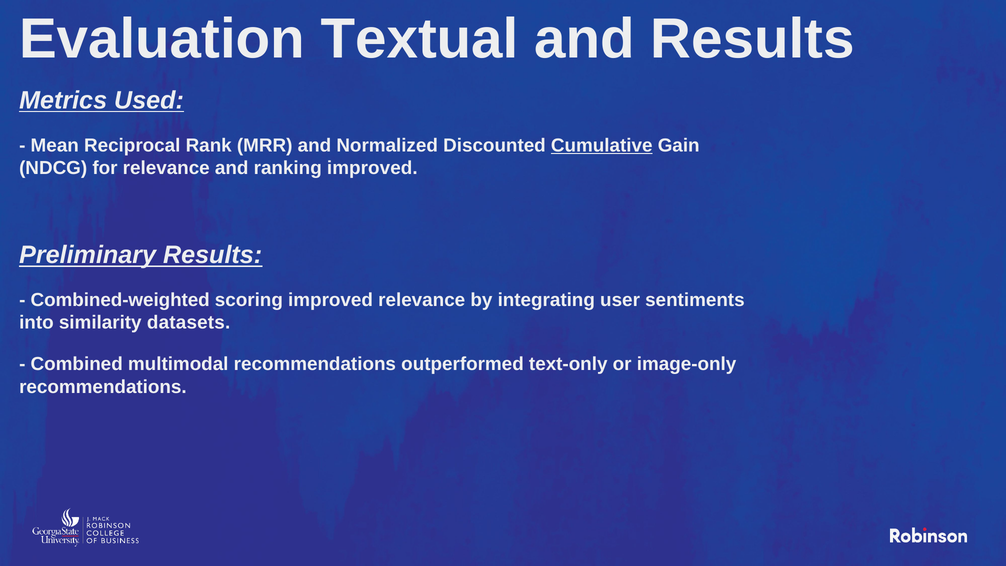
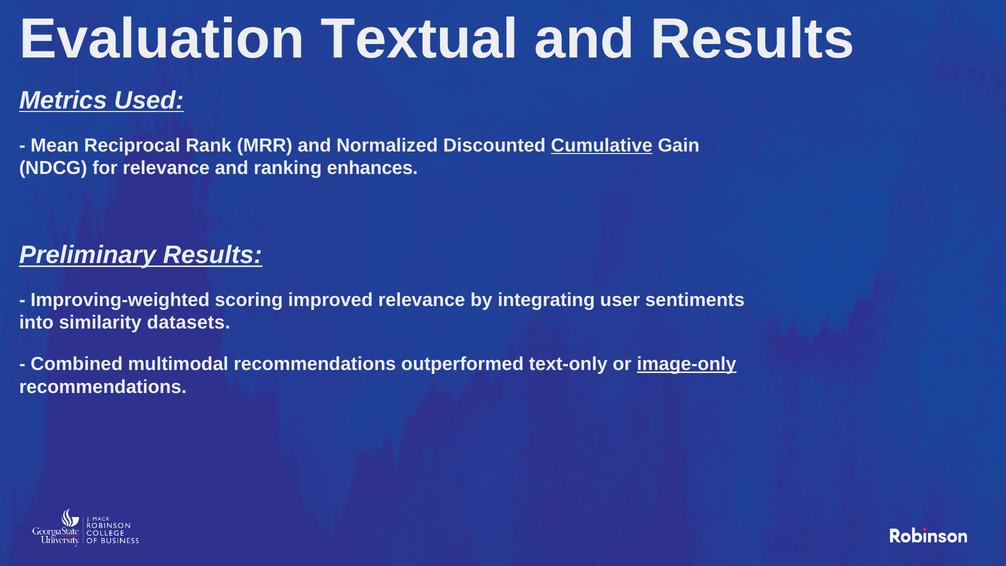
ranking improved: improved -> enhances (372, 168)
Combined-weighted: Combined-weighted -> Improving-weighted (120, 300)
image-only underline: none -> present (687, 364)
